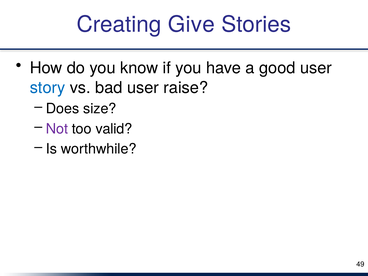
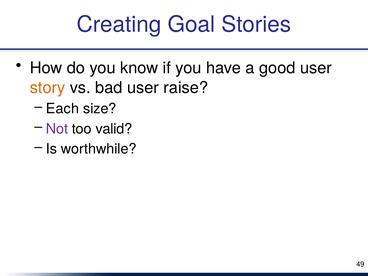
Give: Give -> Goal (191, 25)
story colour: blue -> orange (48, 88)
Does: Does -> Each (62, 109)
